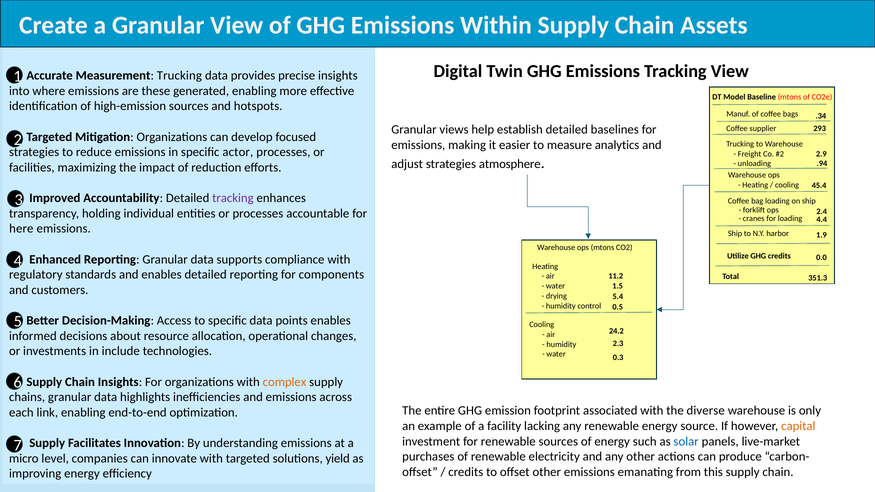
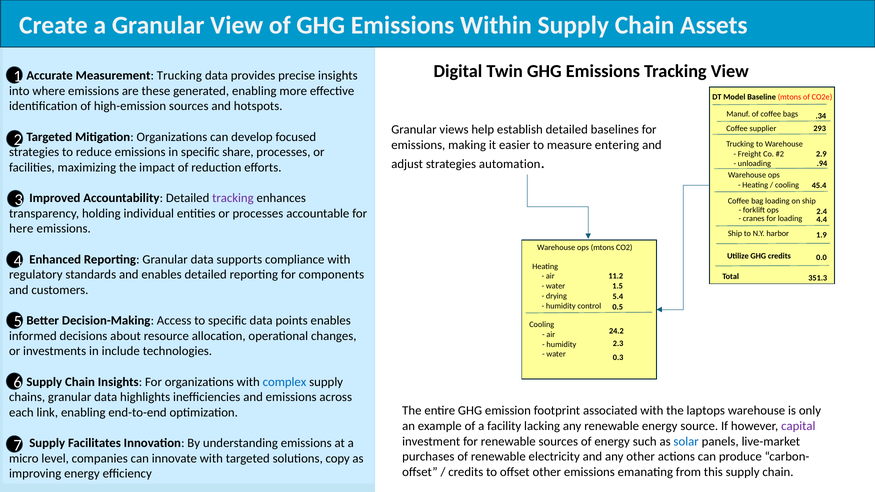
analytics: analytics -> entering (617, 145)
actor: actor -> share (238, 152)
atmosphere: atmosphere -> automation (510, 164)
complex colour: orange -> blue (285, 382)
diverse: diverse -> laptops (706, 411)
capital colour: orange -> purple (798, 426)
yield: yield -> copy (338, 459)
